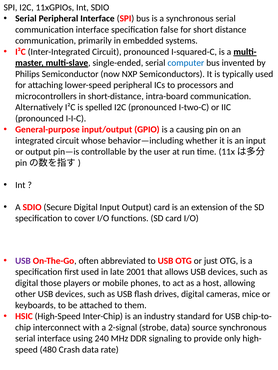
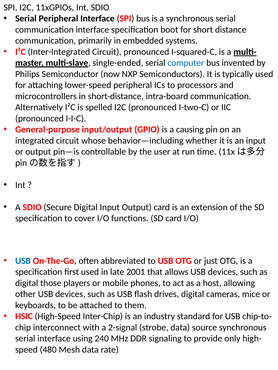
false: false -> boot (169, 30)
USB colour: purple -> blue (23, 261)
Crash: Crash -> Mesh (69, 350)
